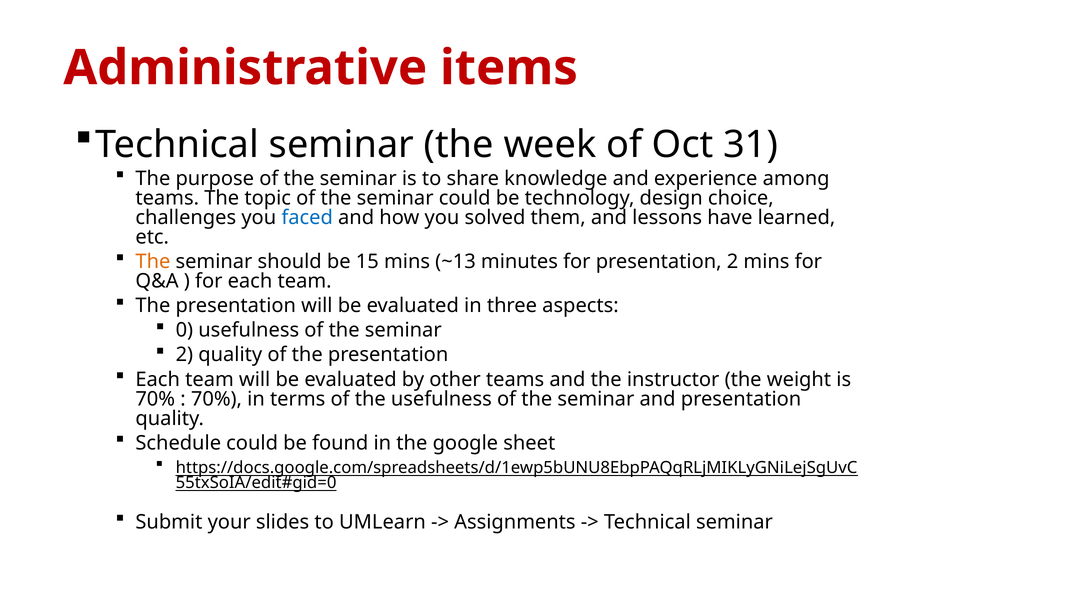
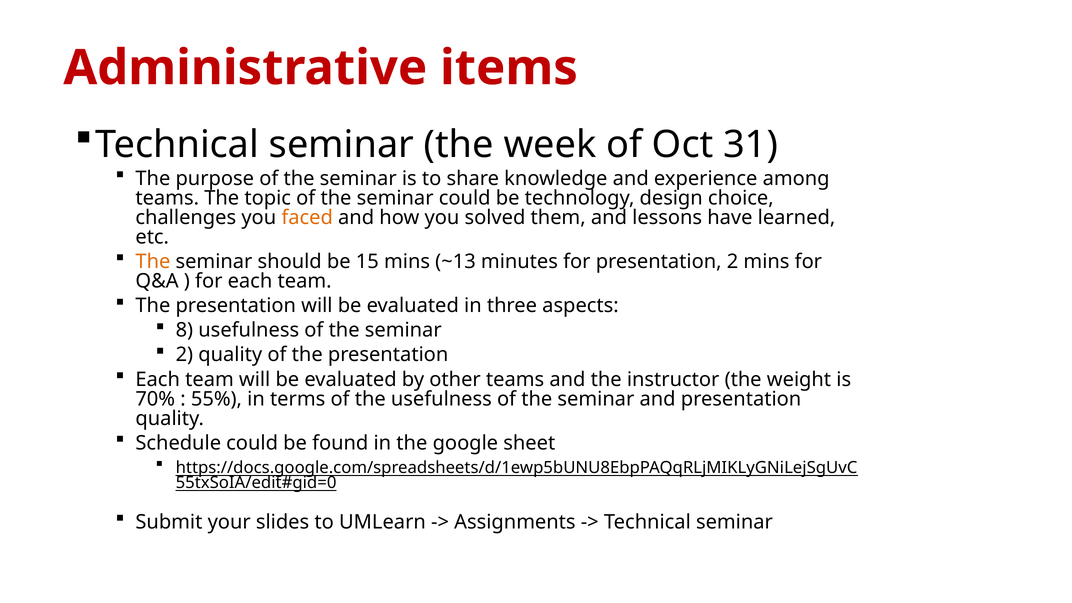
faced colour: blue -> orange (307, 218)
0: 0 -> 8 (184, 330)
70%: 70% -> 55% (216, 399)
